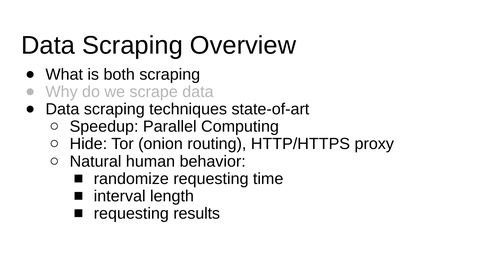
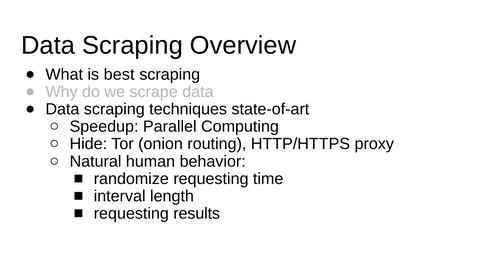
both: both -> best (119, 74)
